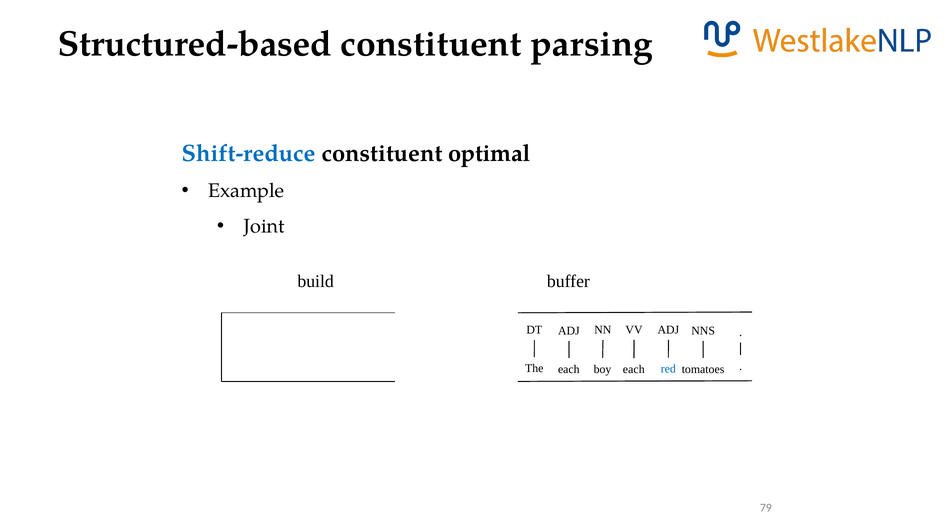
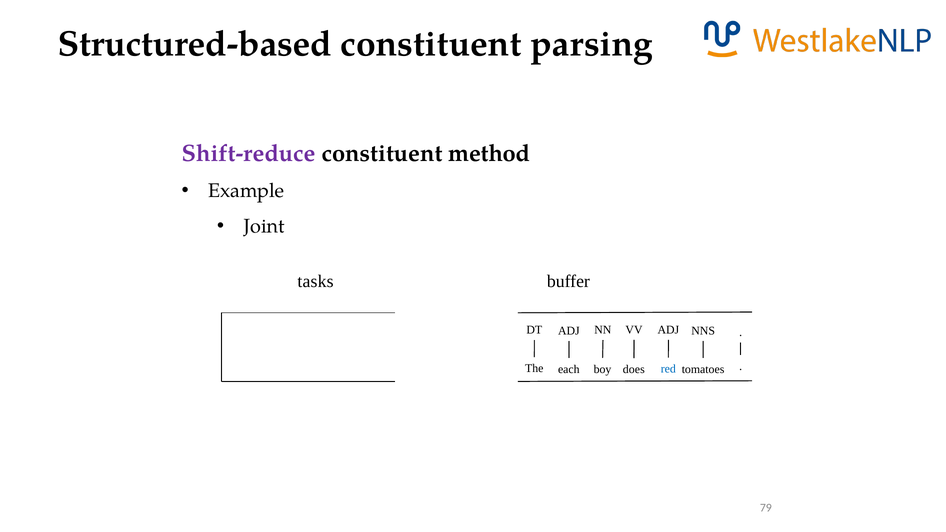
Shift-reduce colour: blue -> purple (249, 153)
optimal: optimal -> method (489, 153)
build: build -> tasks (316, 281)
each: each -> does (634, 370)
